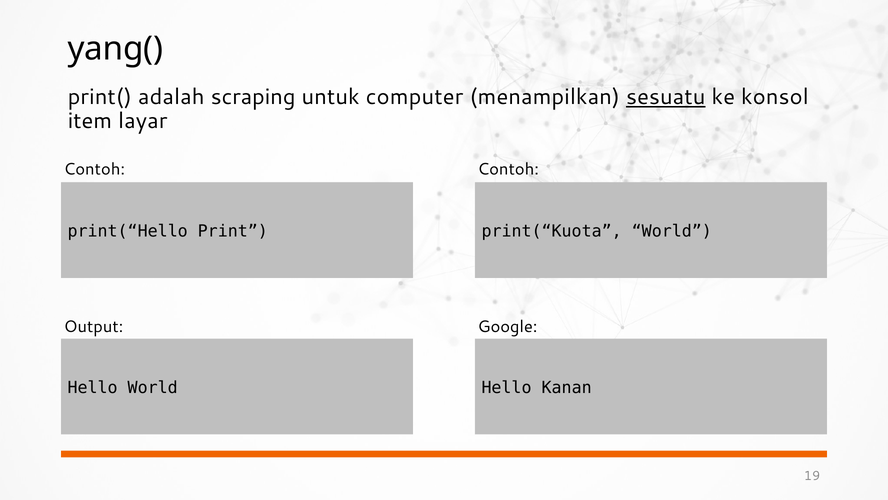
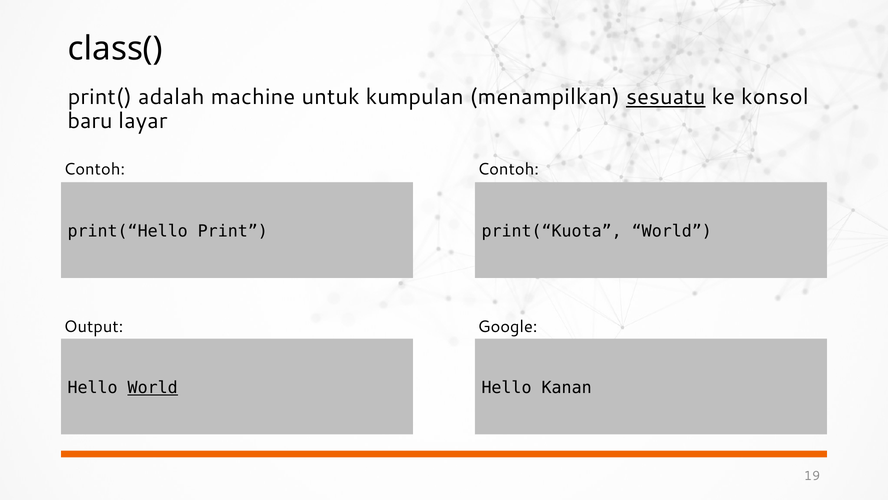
yang(: yang( -> class( (115, 49)
scraping: scraping -> machine (253, 97)
computer: computer -> kumpulan (415, 97)
item: item -> baru (90, 121)
World underline: none -> present (153, 387)
